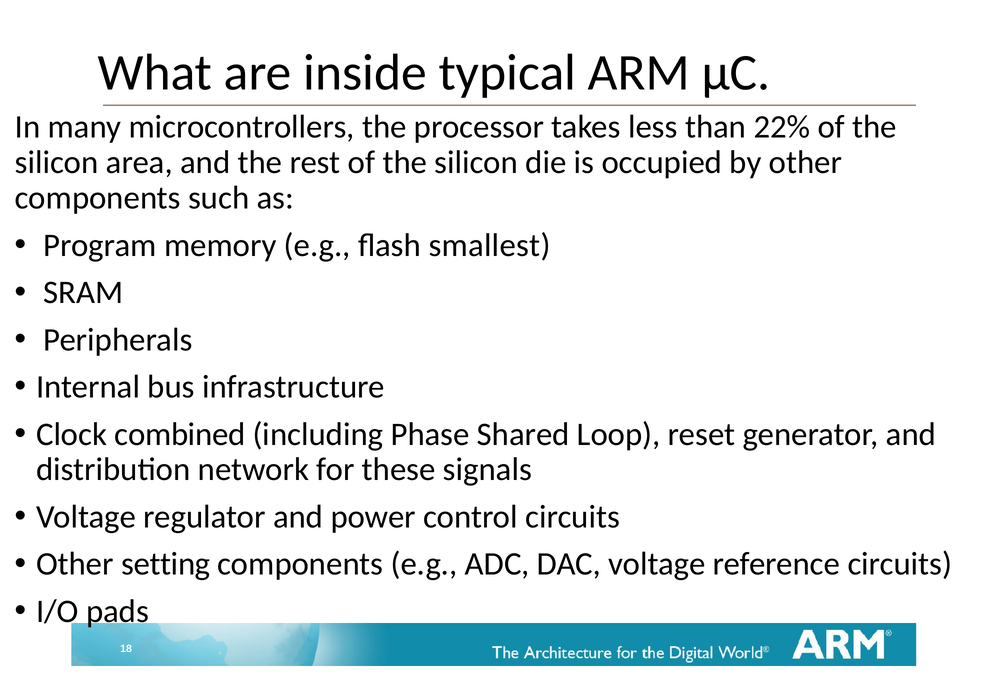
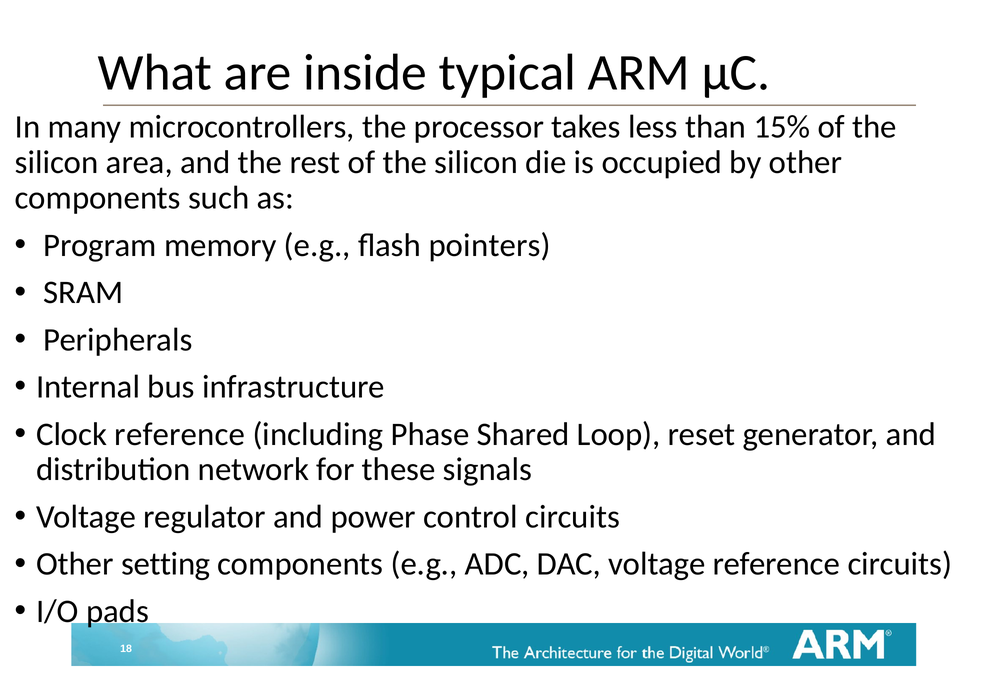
22%: 22% -> 15% (782, 127)
smallest: smallest -> pointers (490, 245)
Clock combined: combined -> reference (180, 434)
